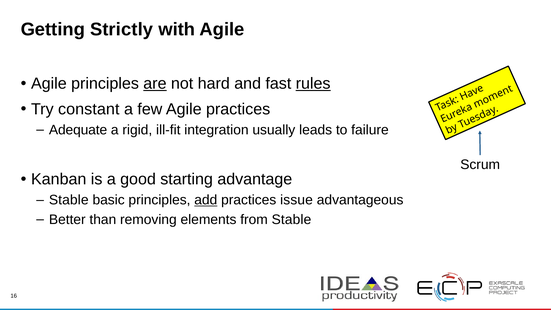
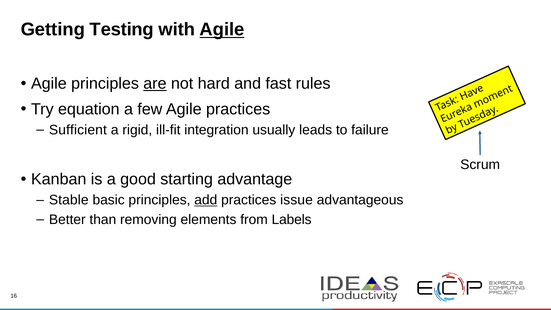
Strictly: Strictly -> Testing (122, 30)
Agile underline: none -> present (222, 30)
rules underline: present -> none (313, 84)
constant: constant -> equation (89, 109)
Adequate: Adequate -> Sufficient (78, 130)
from Stable: Stable -> Labels (292, 220)
